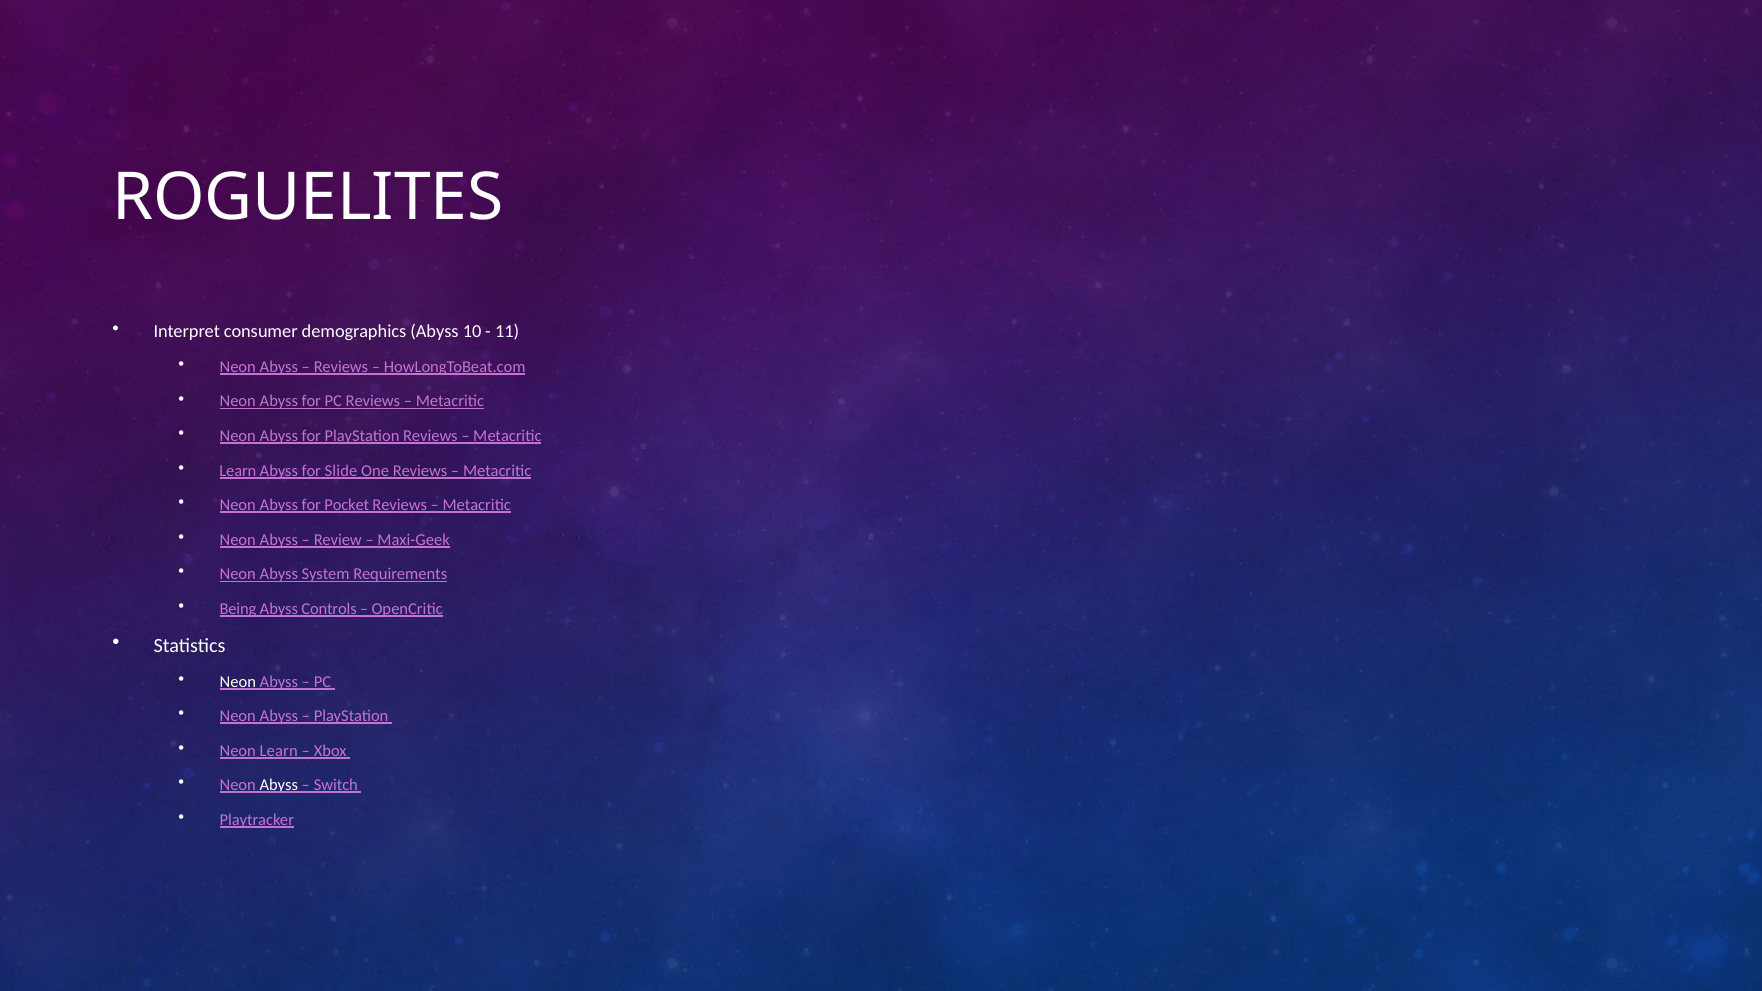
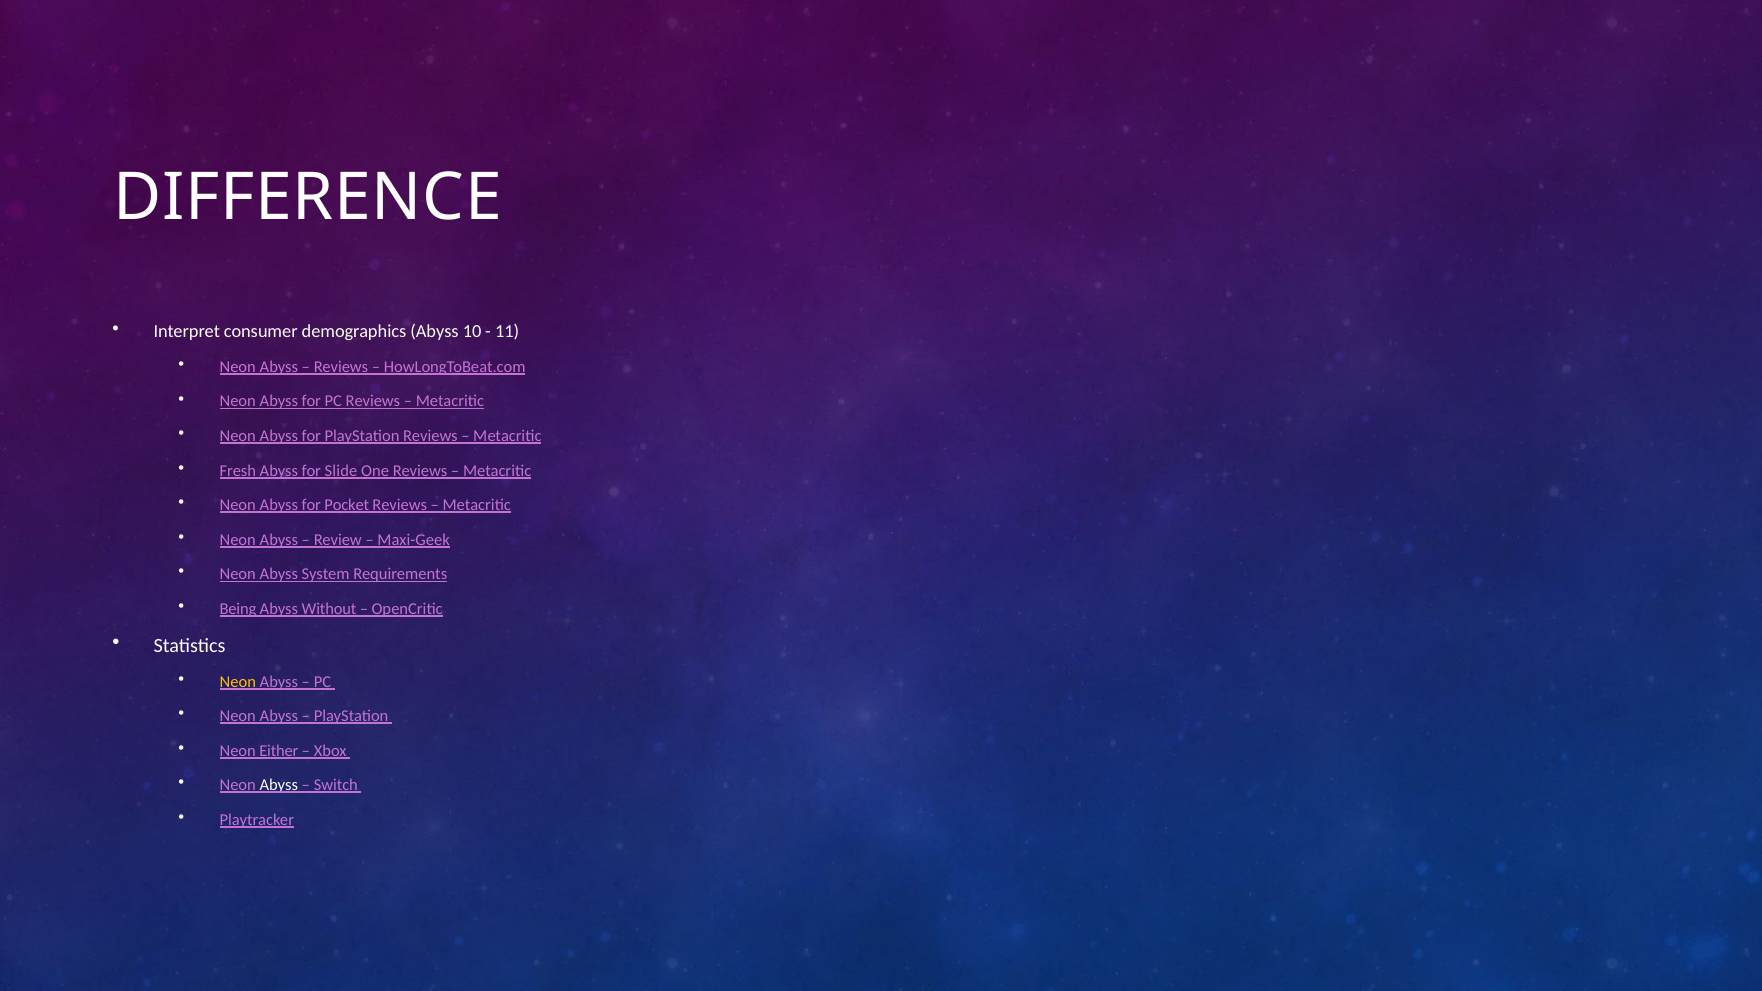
ROGUELITES: ROGUELITES -> DIFFERENCE (308, 198)
Learn: Learn -> Fresh (238, 471)
Controls: Controls -> Without (329, 609)
Neon colour: white -> yellow (238, 682)
Neon Learn: Learn -> Either (279, 751)
